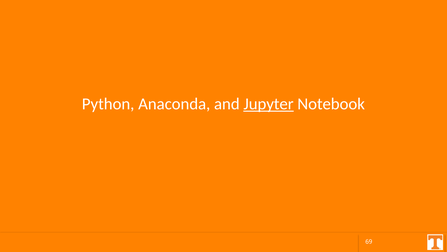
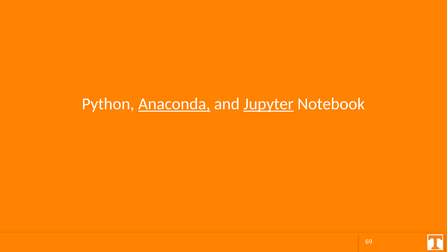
Anaconda underline: none -> present (174, 104)
